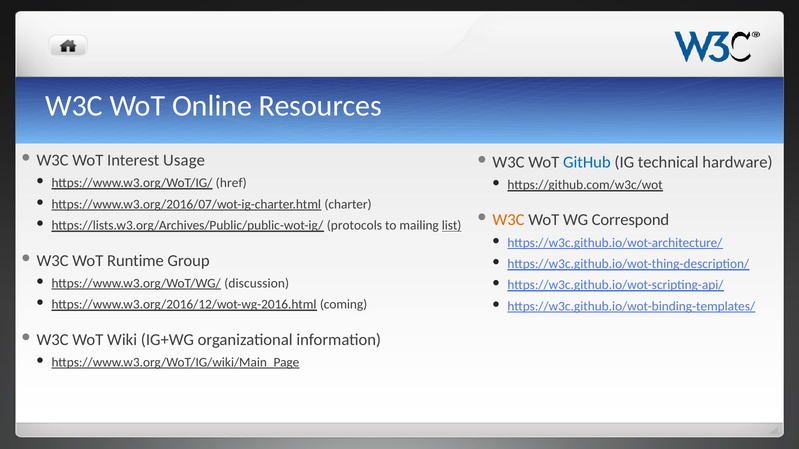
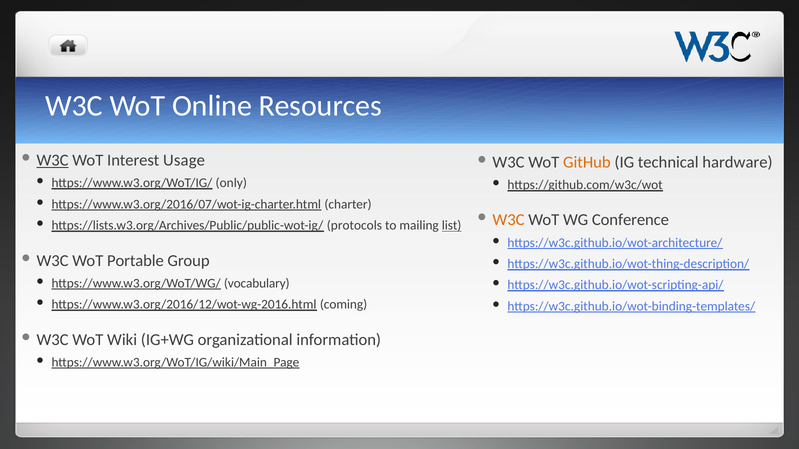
W3C underline: none -> present (53, 160)
GitHub colour: blue -> orange (587, 162)
href: href -> only (231, 183)
Correspond: Correspond -> Conference (630, 220)
Runtime: Runtime -> Portable (135, 261)
discussion: discussion -> vocabulary (257, 284)
